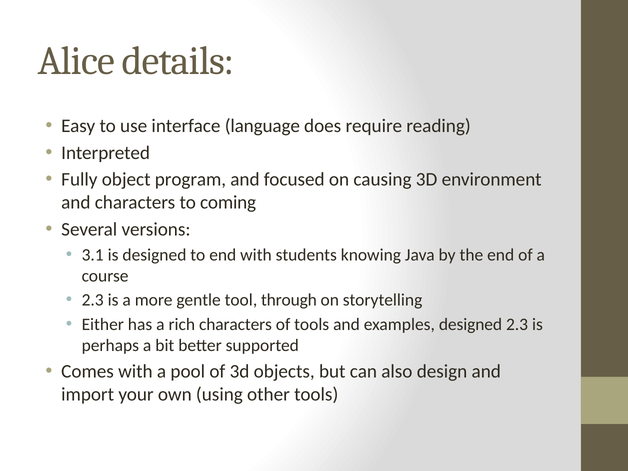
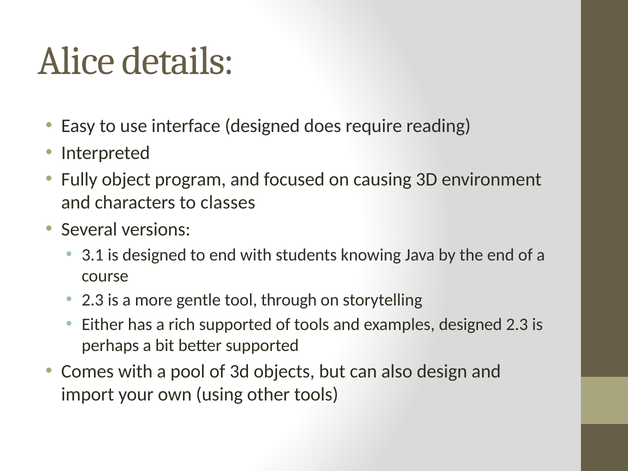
interface language: language -> designed (262, 126)
coming: coming -> classes (228, 203)
rich characters: characters -> supported (235, 325)
